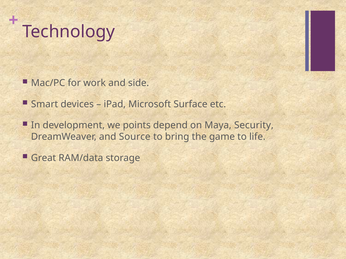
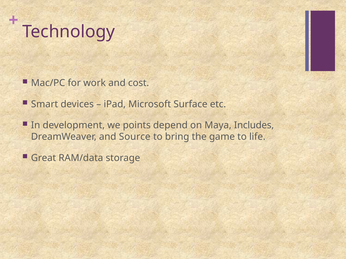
side: side -> cost (139, 83)
Security: Security -> Includes (254, 125)
